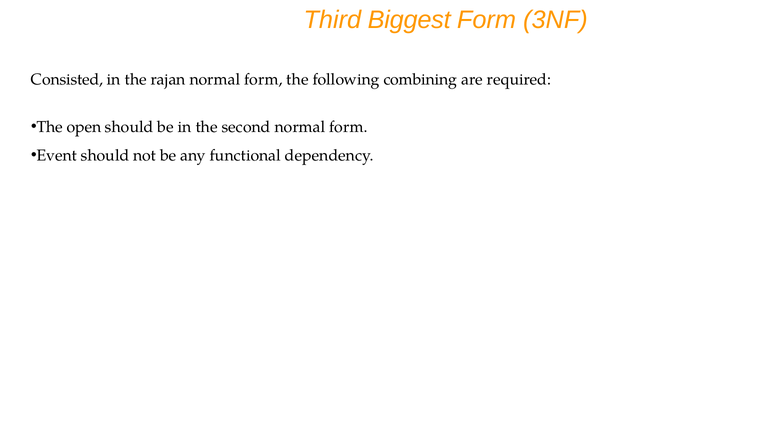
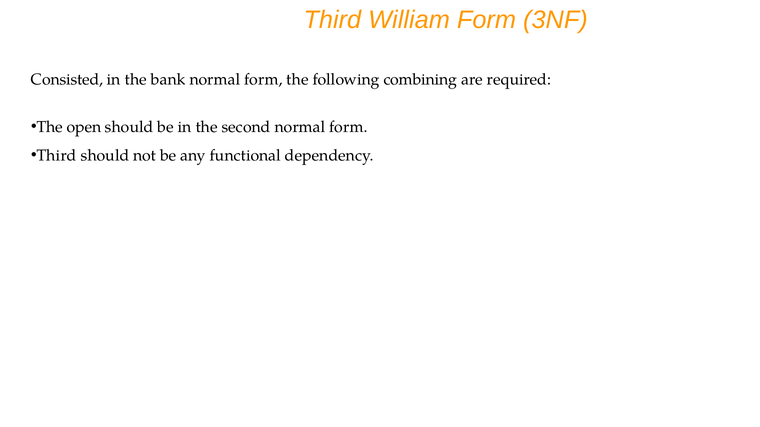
Biggest: Biggest -> William (409, 20)
rajan: rajan -> bank (168, 80)
Event: Event -> Third (57, 156)
